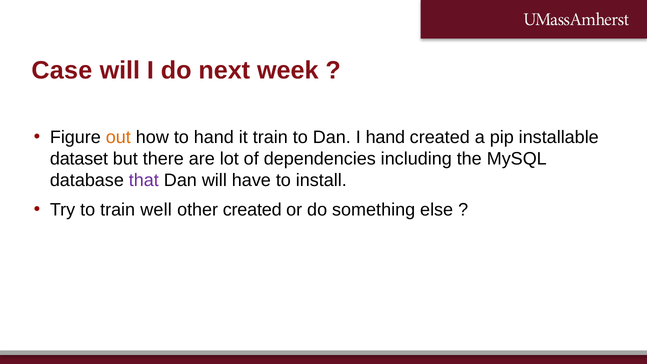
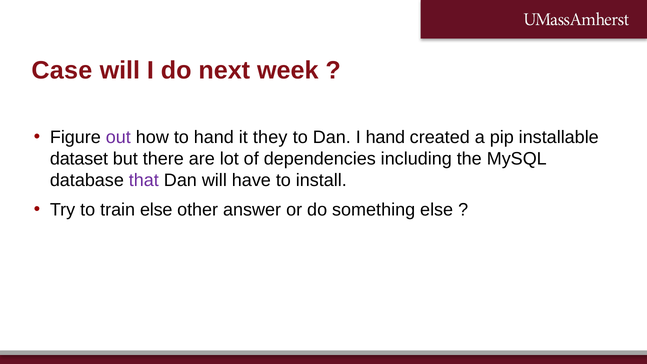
out colour: orange -> purple (118, 137)
it train: train -> they (270, 137)
train well: well -> else (156, 210)
other created: created -> answer (252, 210)
